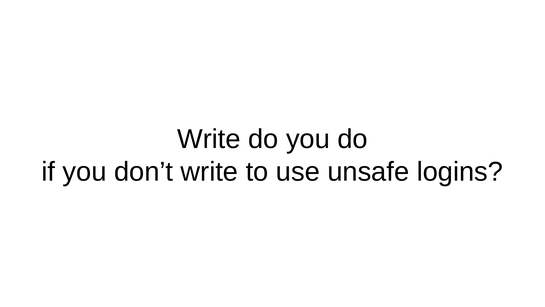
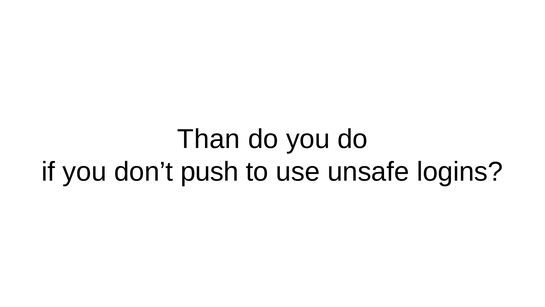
Write: Write -> Than (209, 139)
don’t write: write -> push (210, 172)
